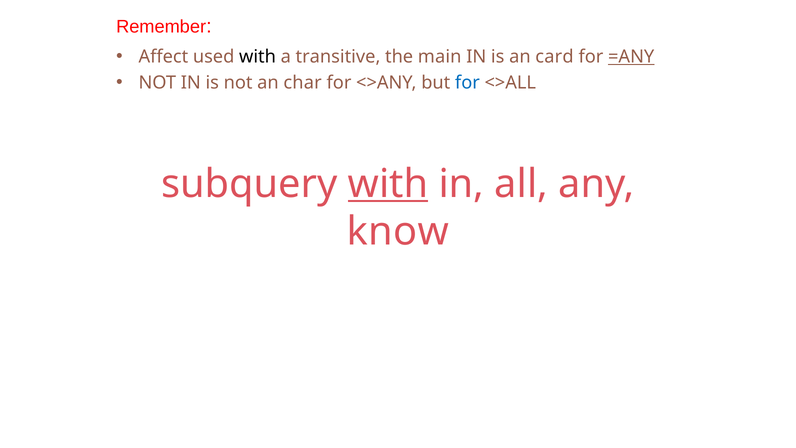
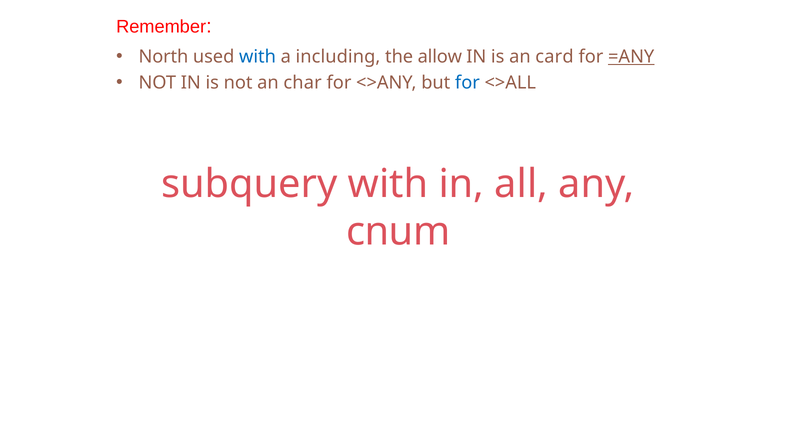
Affect: Affect -> North (163, 57)
with colour: black -> blue (258, 57)
transitive: transitive -> including (338, 57)
main: main -> allow (440, 57)
with underline: present -> none (388, 184)
know: know -> cnum (398, 232)
